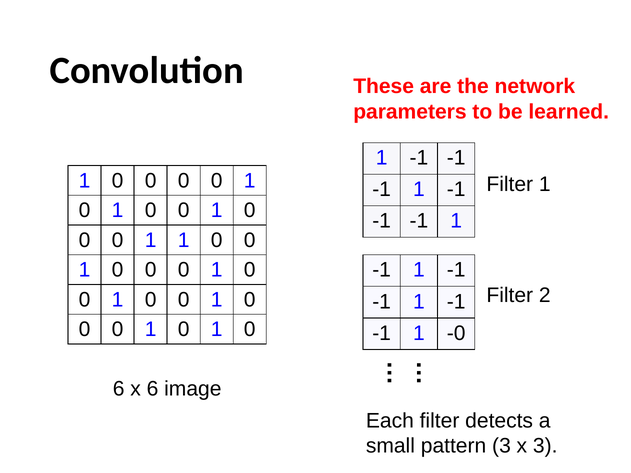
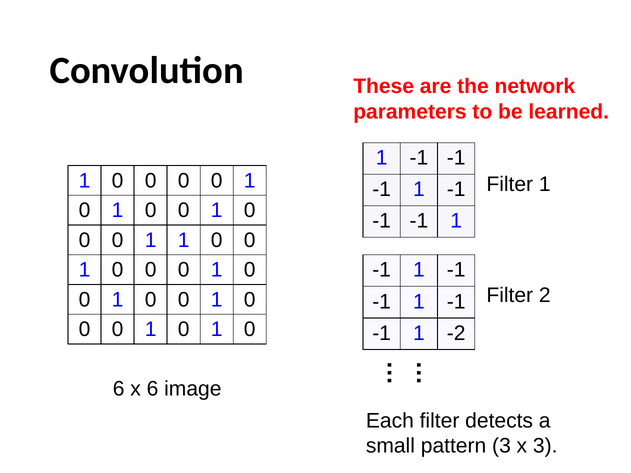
-0: -0 -> -2 (456, 333)
